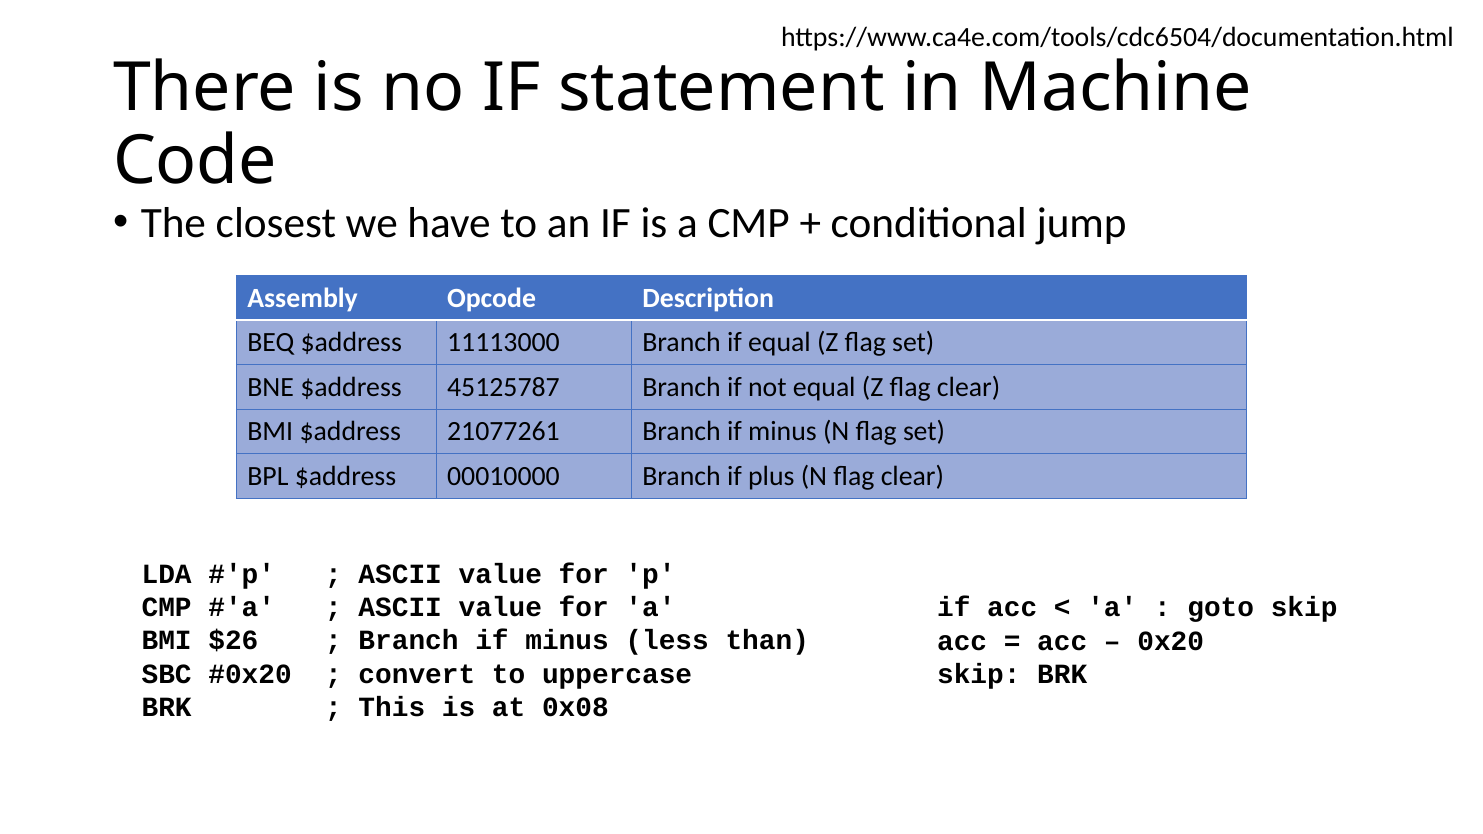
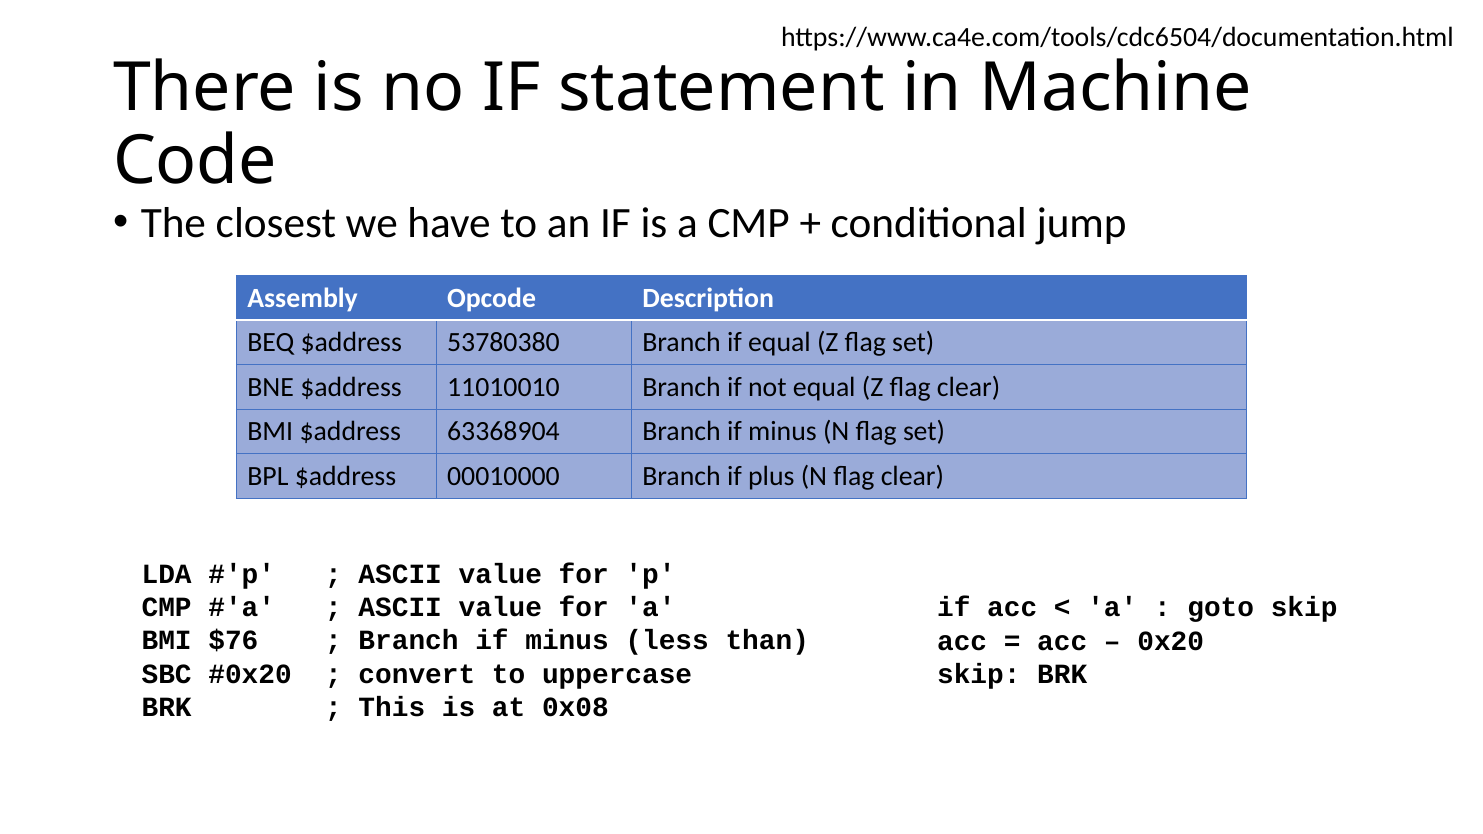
11113000: 11113000 -> 53780380 (503, 343)
45125787: 45125787 -> 11010010 (503, 387)
21077261: 21077261 -> 63368904 (503, 432)
$26: $26 -> $76 (233, 641)
